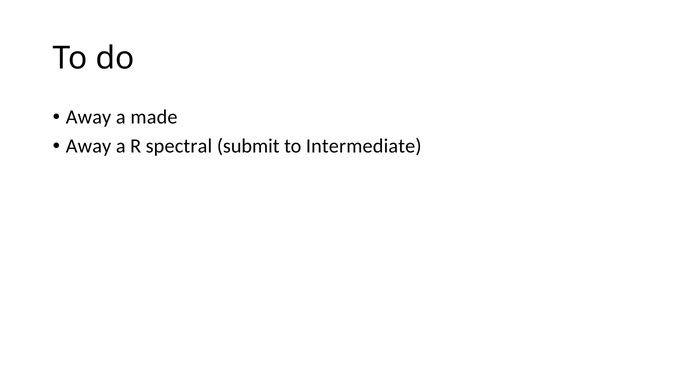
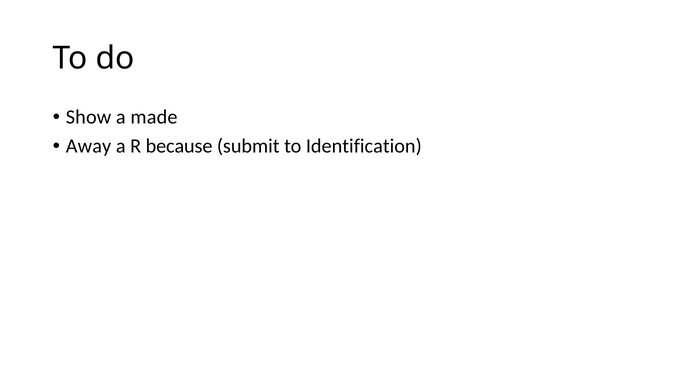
Away: Away -> Show (89, 117)
spectral: spectral -> because (179, 146)
Intermediate: Intermediate -> Identification (364, 146)
